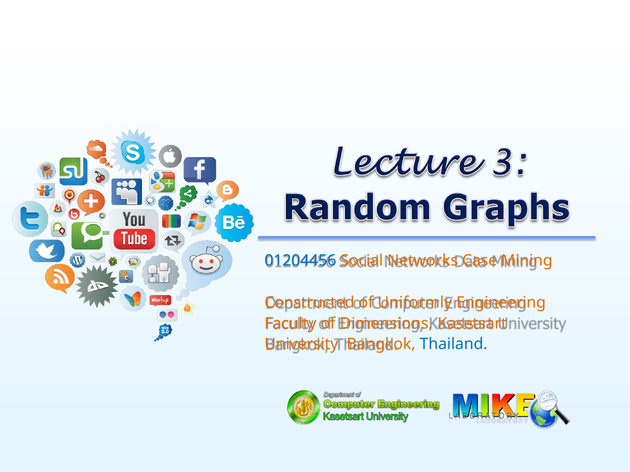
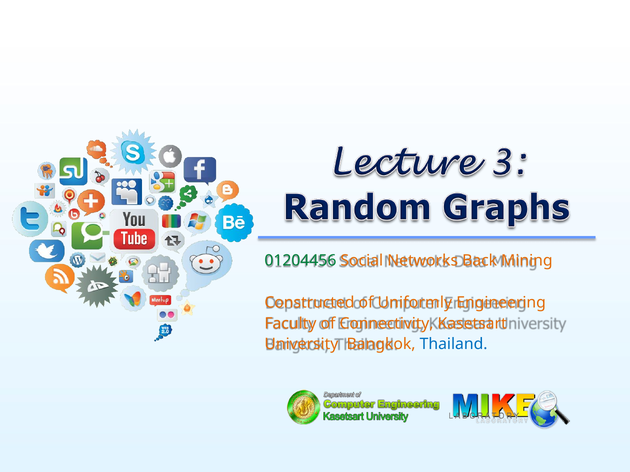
01204456 colour: blue -> green (300, 261)
Case: Case -> Back (480, 261)
Dimensions: Dimensions -> Connectivity (387, 324)
